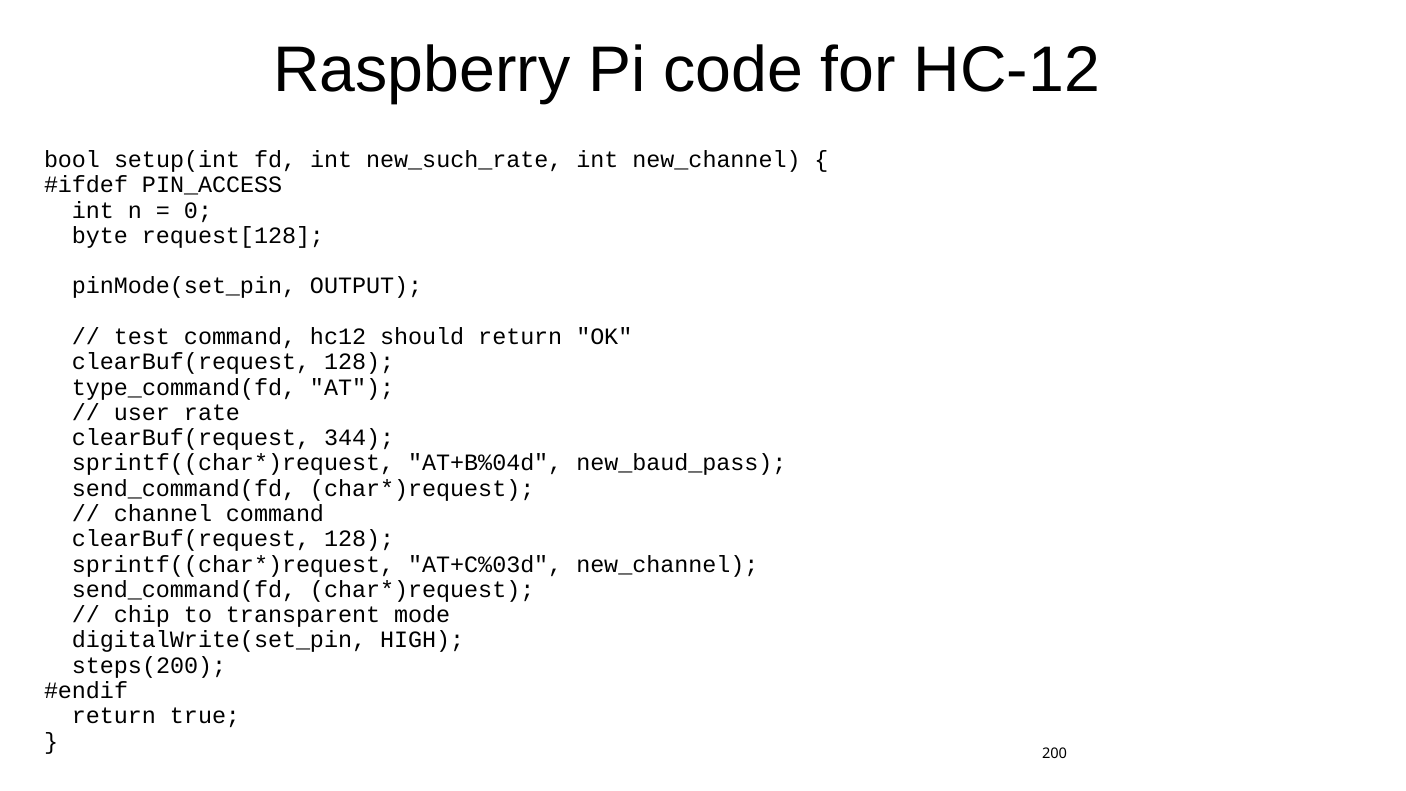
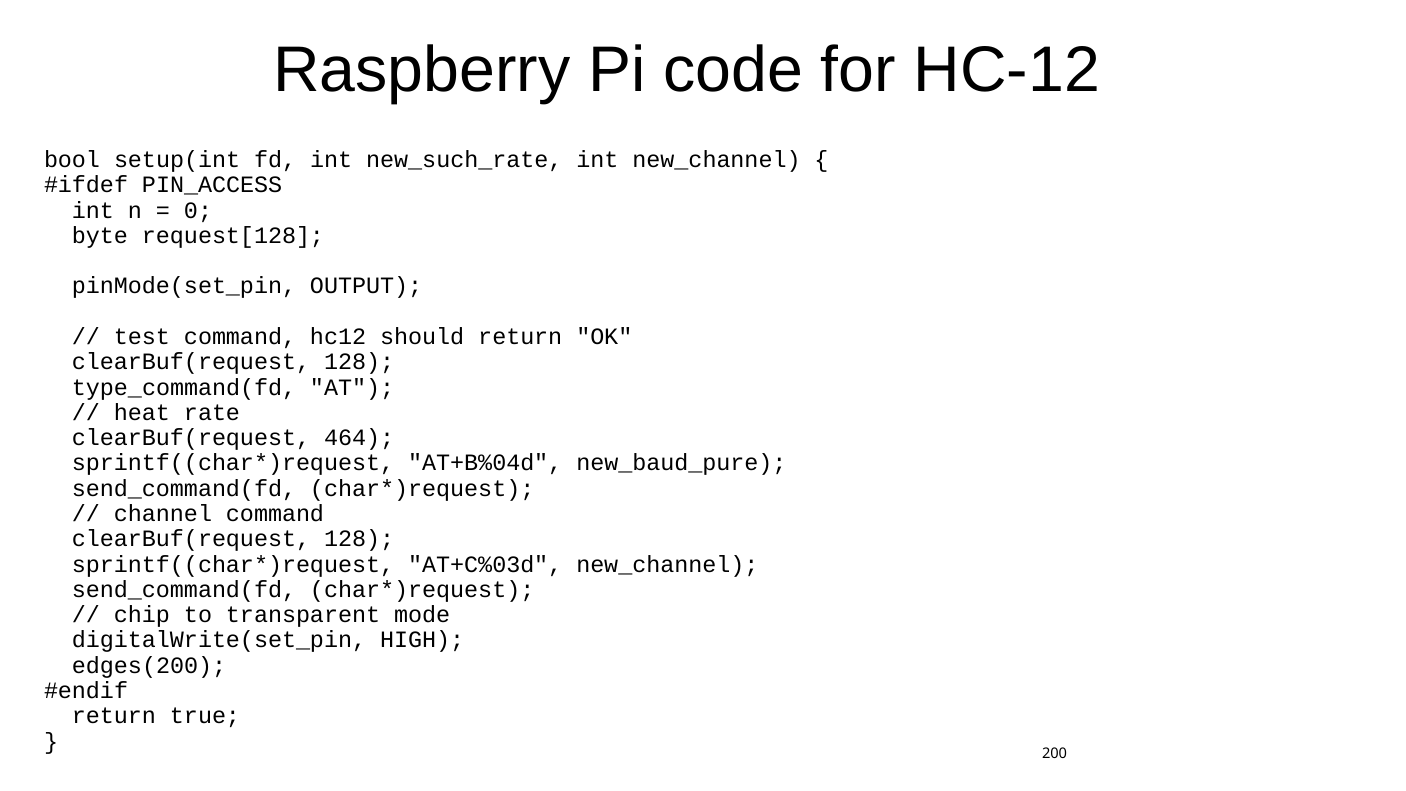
user: user -> heat (142, 413)
344: 344 -> 464 (359, 438)
new_baud_pass: new_baud_pass -> new_baud_pure (681, 463)
steps(200: steps(200 -> edges(200 (149, 665)
